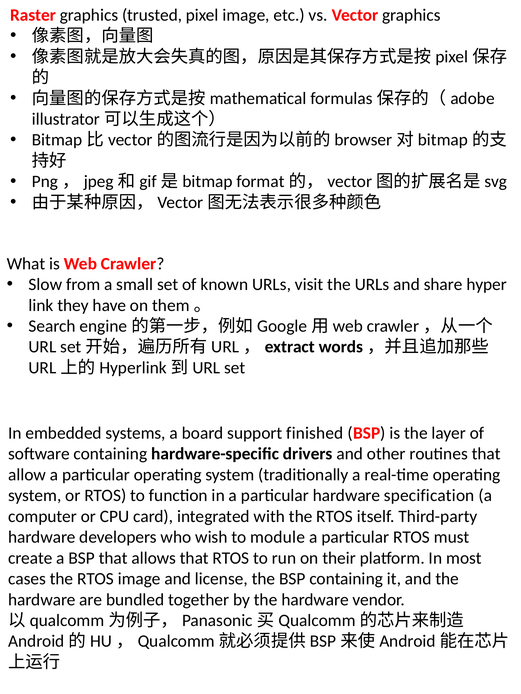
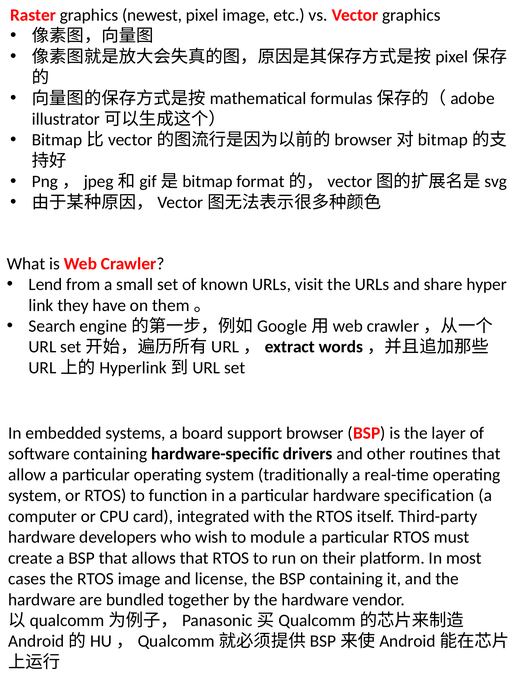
trusted: trusted -> newest (152, 15)
Slow: Slow -> Lend (45, 285)
finished: finished -> browser (315, 433)
